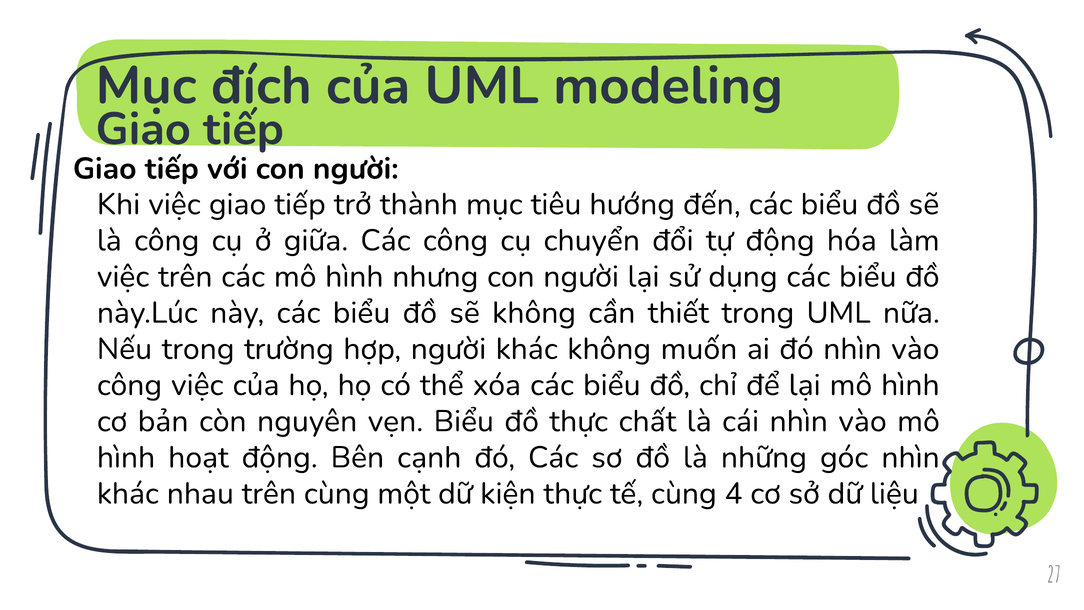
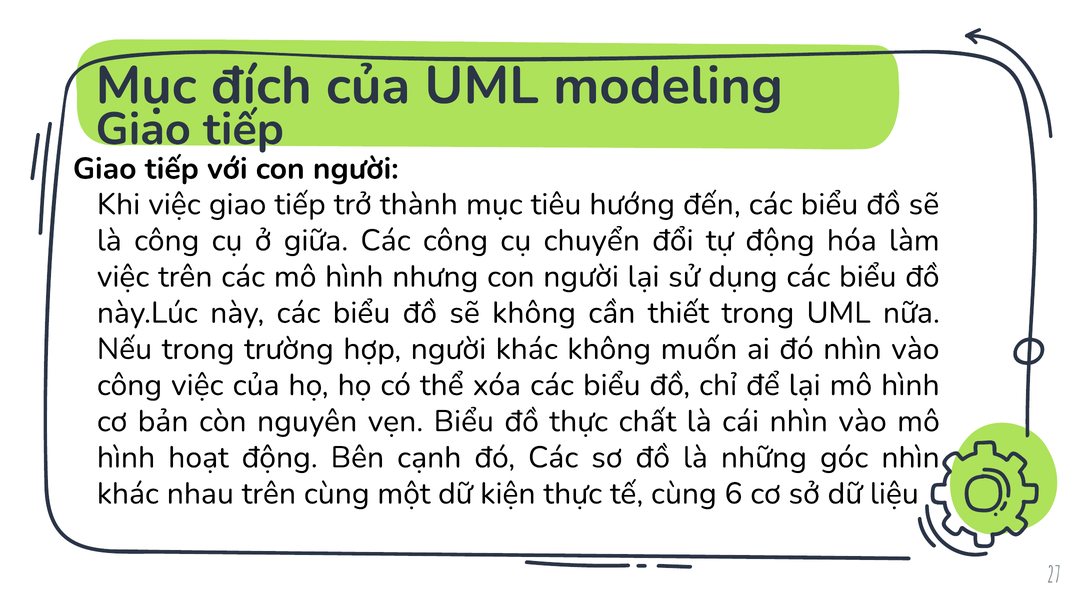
4: 4 -> 6 (734, 493)
